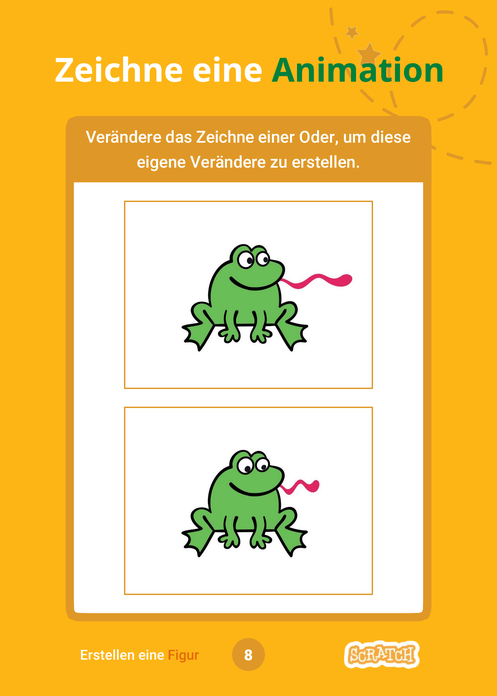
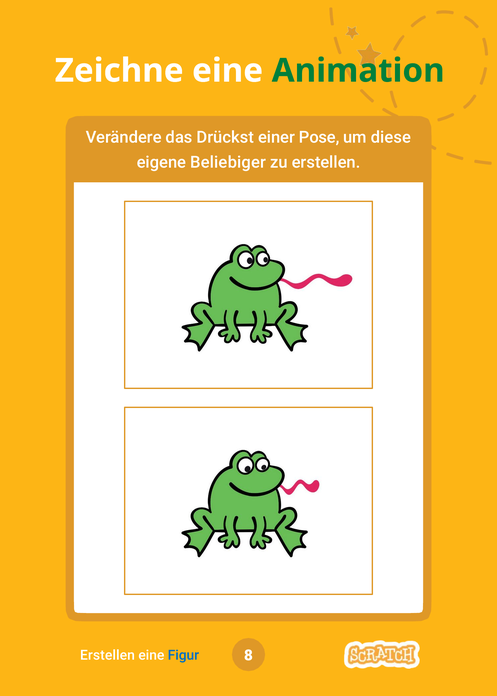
das Zeichne: Zeichne -> Drückst (225, 137)
Oder: Oder -> Pose (319, 137)
eigene Verändere: Verändere -> Beliebiger (228, 162)
Figur colour: orange -> blue (183, 655)
